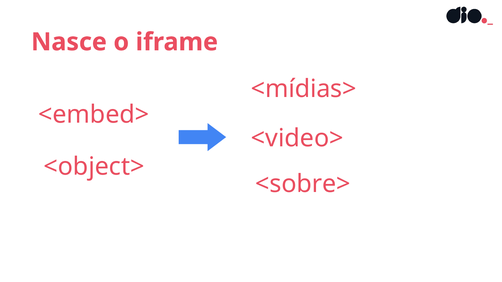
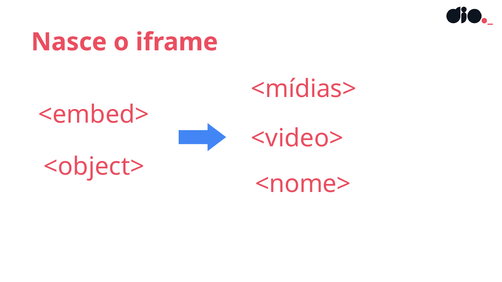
<sobre>: <sobre> -> <nome> (303, 184)
